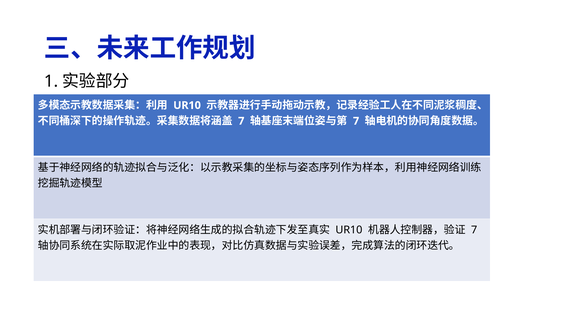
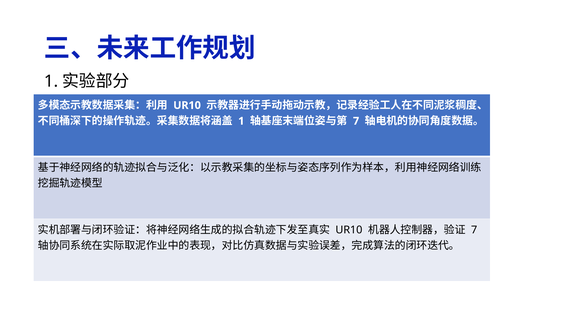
7: 7 -> 1 (241, 121)
